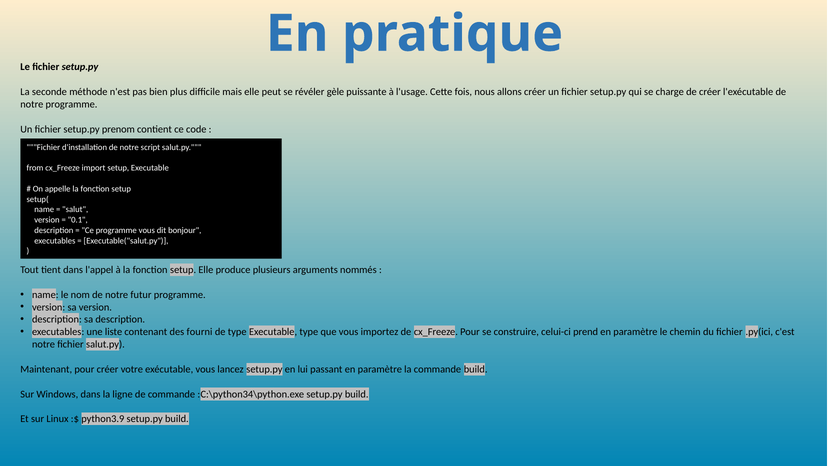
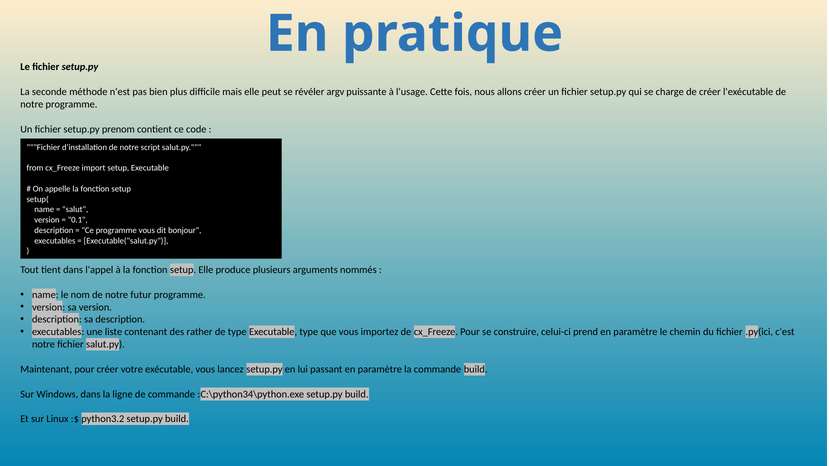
gèle: gèle -> argv (335, 92)
fourni: fourni -> rather (200, 332)
python3.9: python3.9 -> python3.2 (103, 419)
